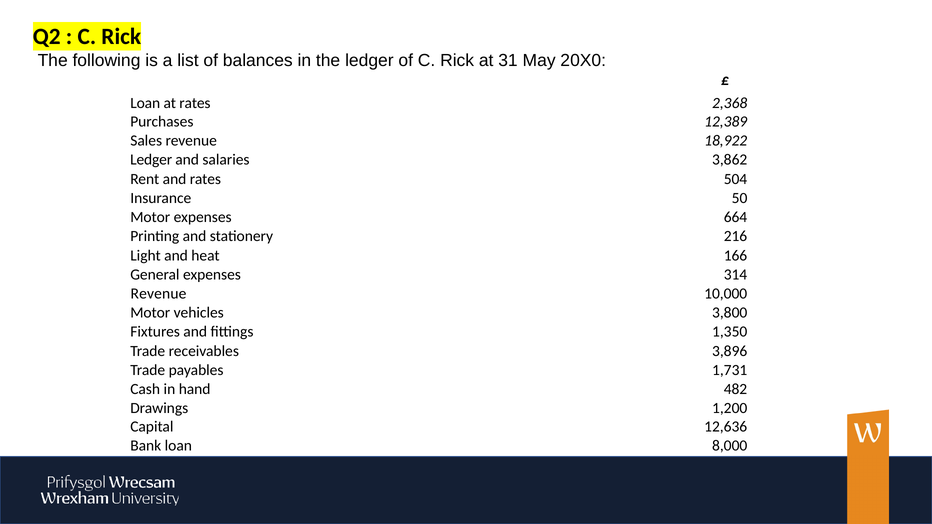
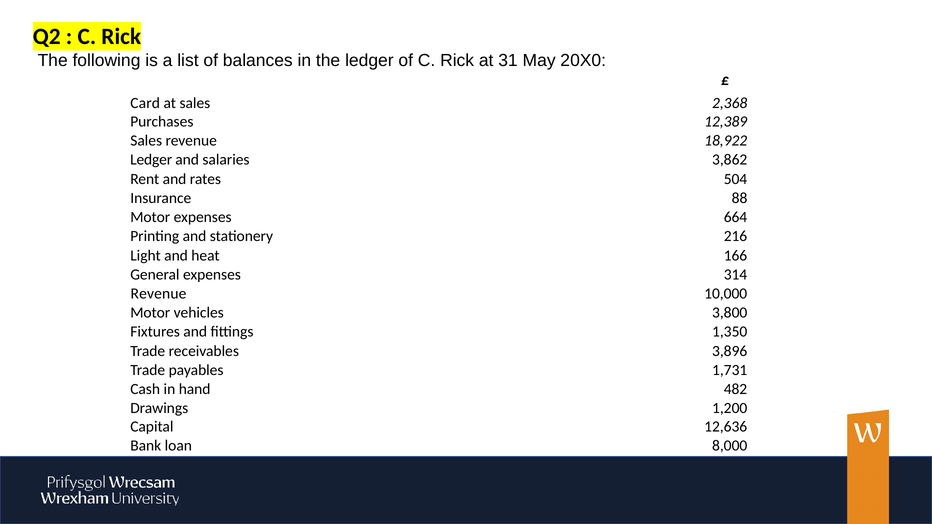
Loan: Loan -> Card (145, 103)
at rates: rates -> sales (195, 103)
50: 50 -> 88 (740, 198)
